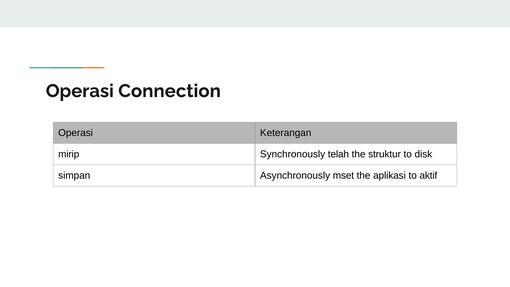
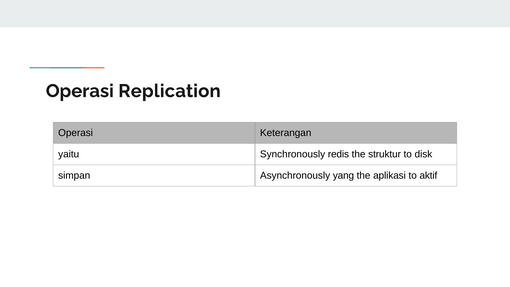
Connection: Connection -> Replication (169, 91)
mirip: mirip -> yaitu (69, 154)
telah: telah -> redis (338, 154)
mset: mset -> yang (343, 176)
